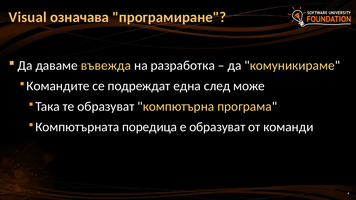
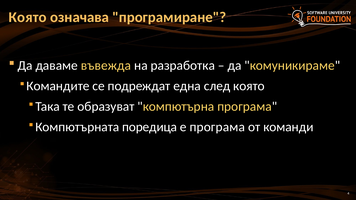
Visual: Visual -> Която (28, 17)
след може: може -> която (249, 86)
е образуват: образуват -> програма (217, 127)
